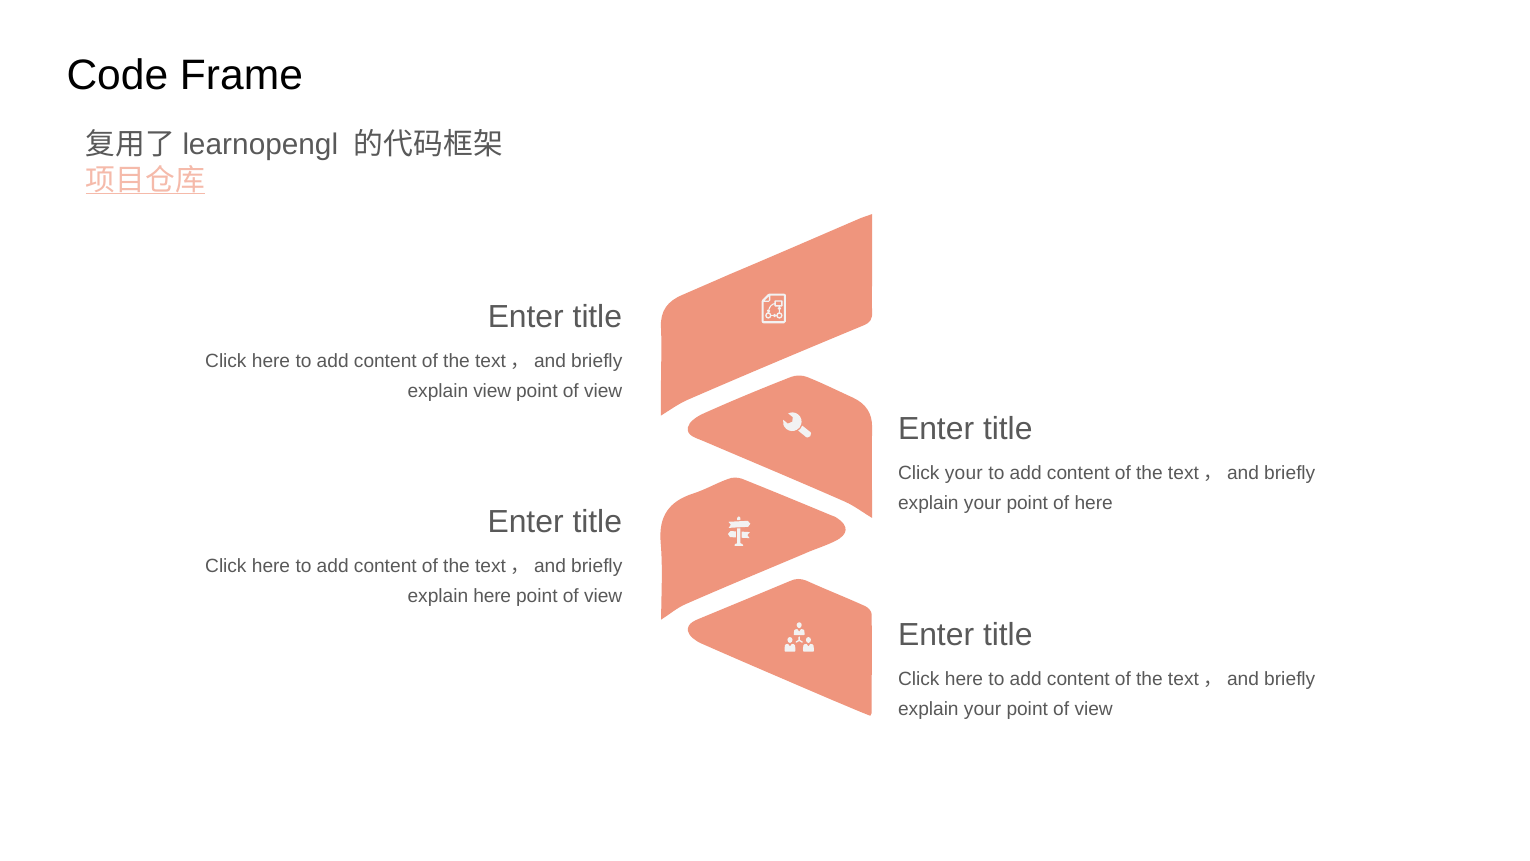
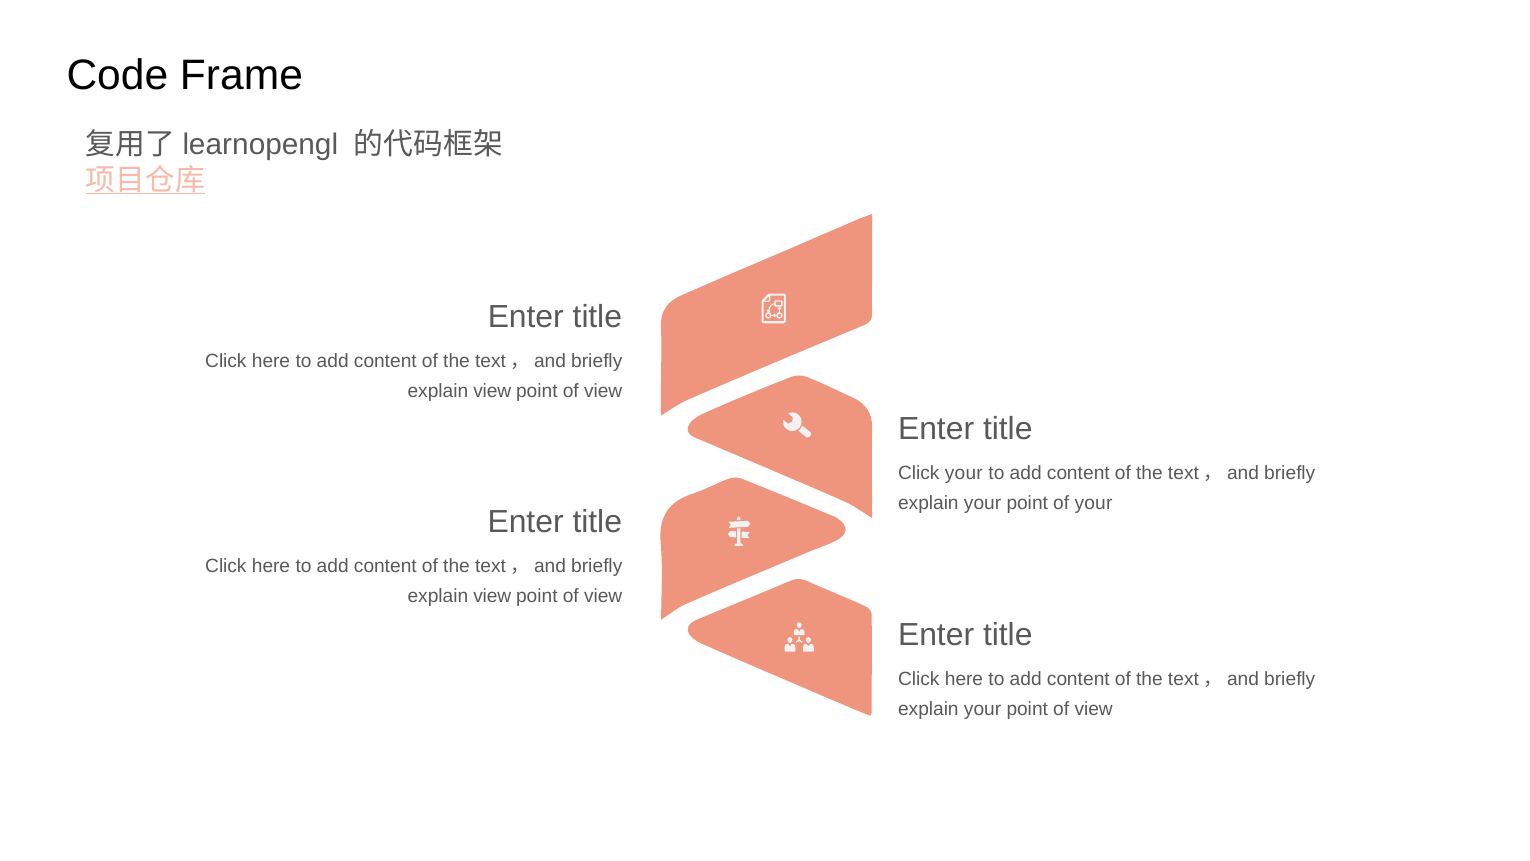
of here: here -> your (1094, 503)
here: here -> view (492, 596)
